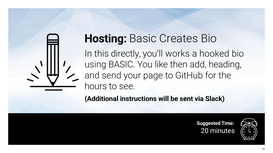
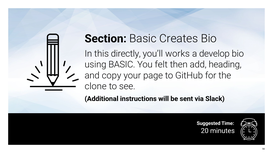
Hosting: Hosting -> Section (106, 39)
hooked: hooked -> develop (214, 54)
like: like -> felt (161, 65)
send: send -> copy (112, 76)
hours: hours -> clone (96, 87)
